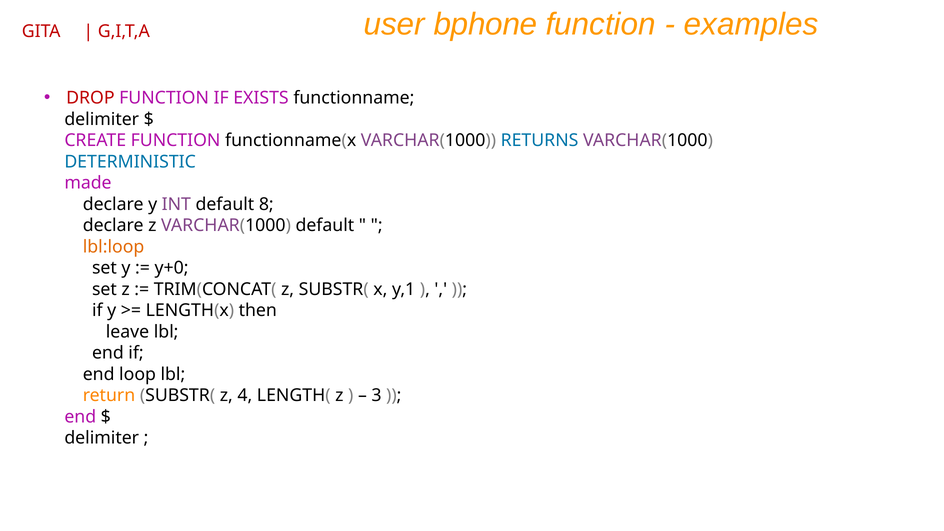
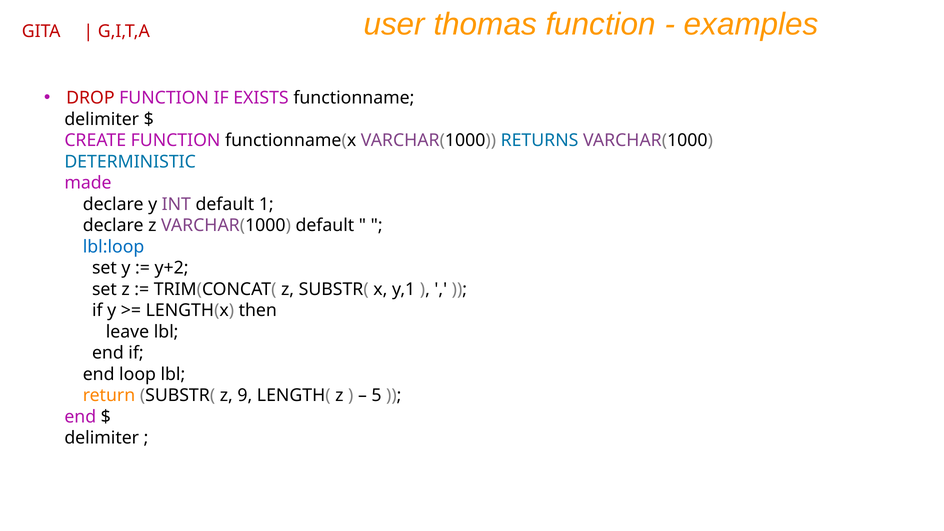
bphone: bphone -> thomas (485, 25)
8: 8 -> 1 (266, 204)
lbl:loop colour: orange -> blue (114, 247)
y+0: y+0 -> y+2 (172, 268)
4: 4 -> 9 (245, 395)
3: 3 -> 5 (377, 395)
